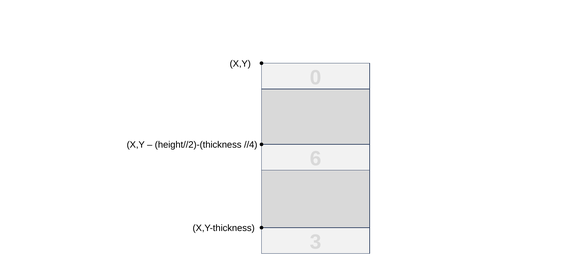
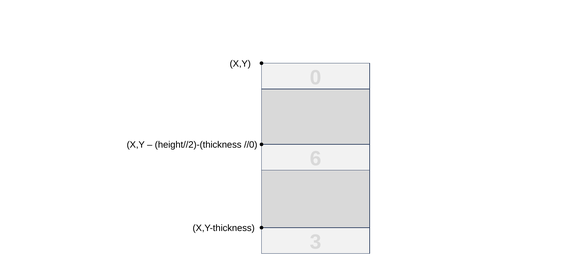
//4: //4 -> //0 (251, 145)
